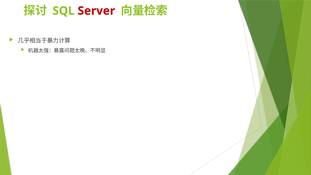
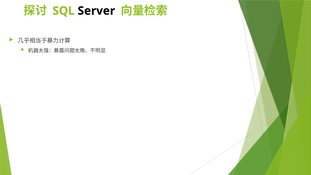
Server colour: red -> black (96, 11)
